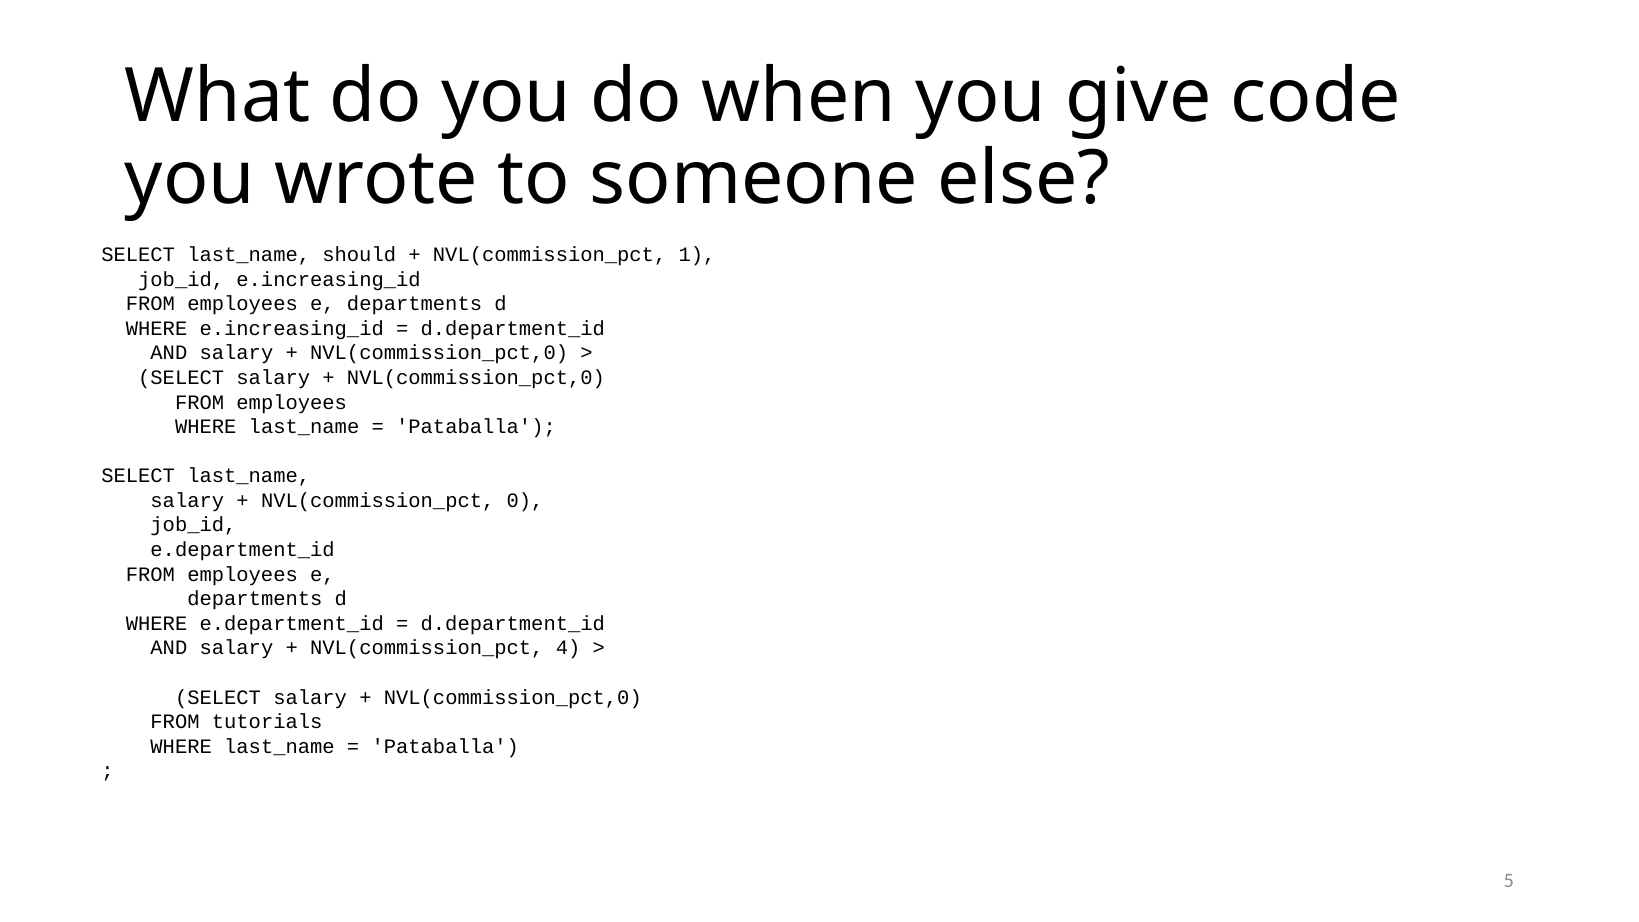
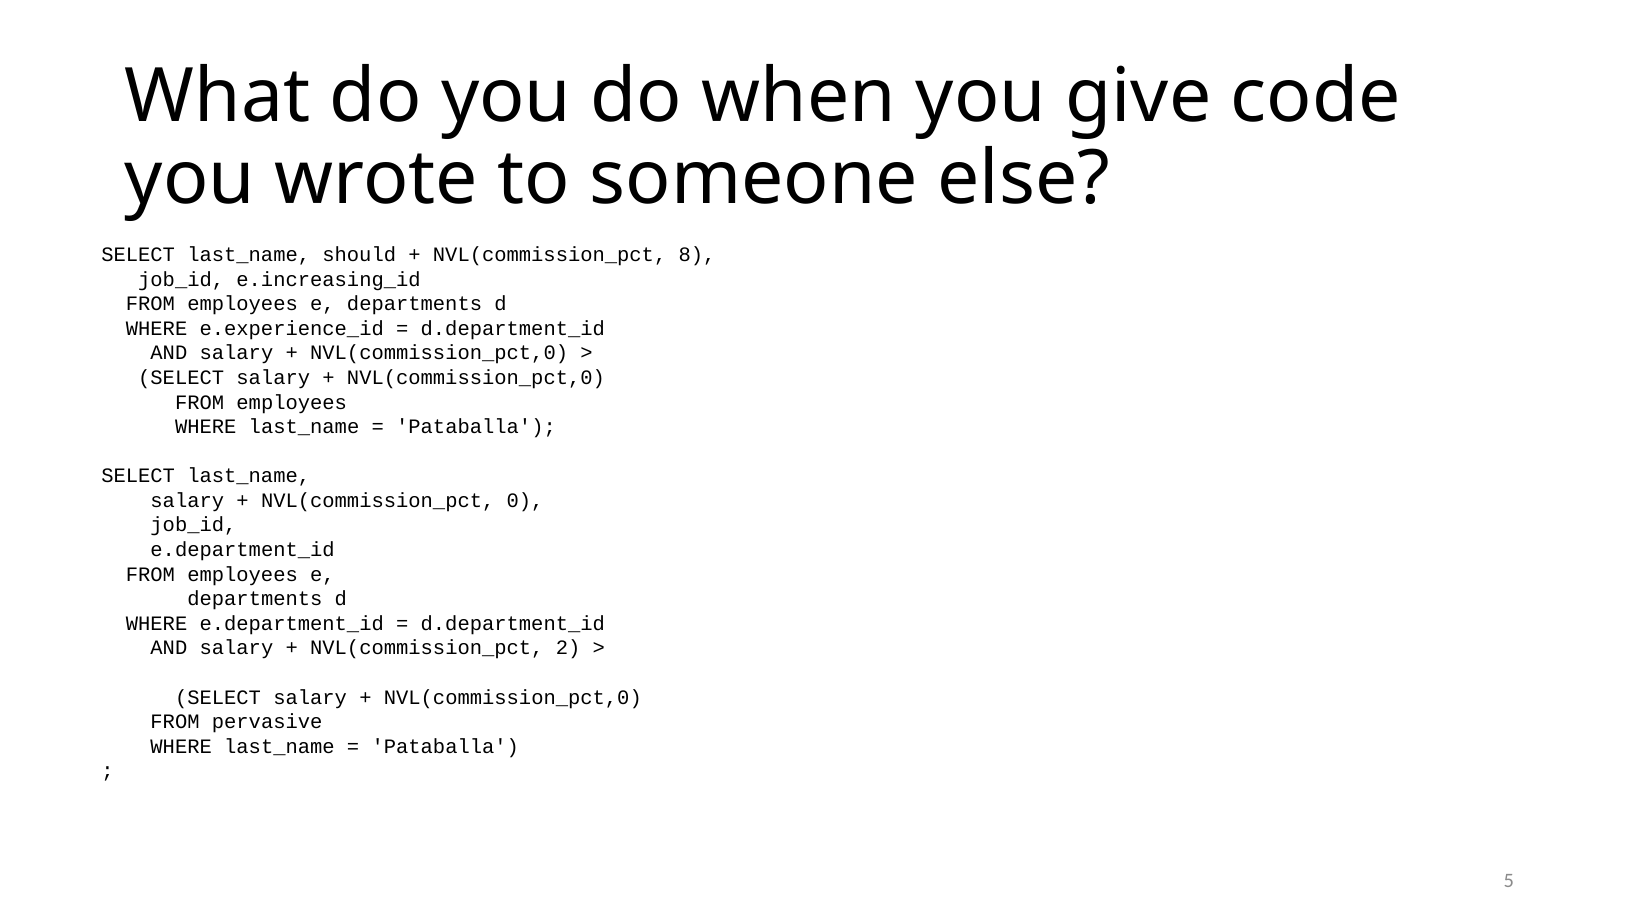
1: 1 -> 8 (697, 255)
WHERE e.increasing_id: e.increasing_id -> e.experience_id (292, 328)
4: 4 -> 2 (568, 648)
tutorials: tutorials -> pervasive (267, 722)
